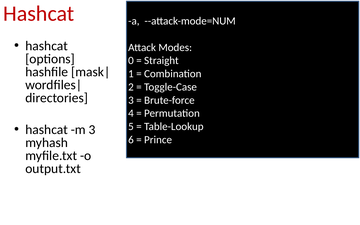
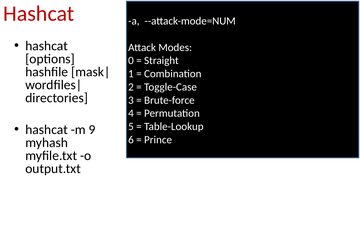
m 3: 3 -> 9 (92, 130)
